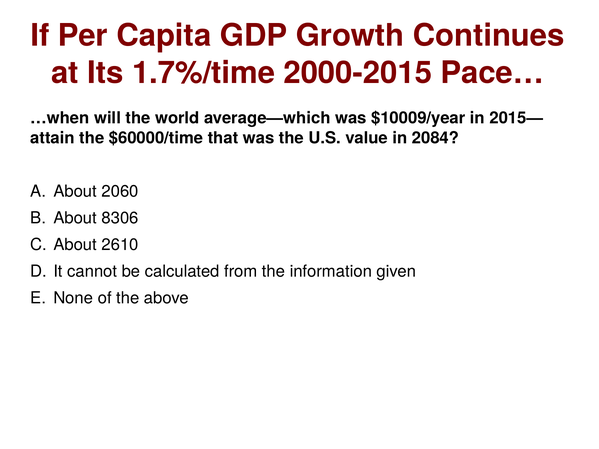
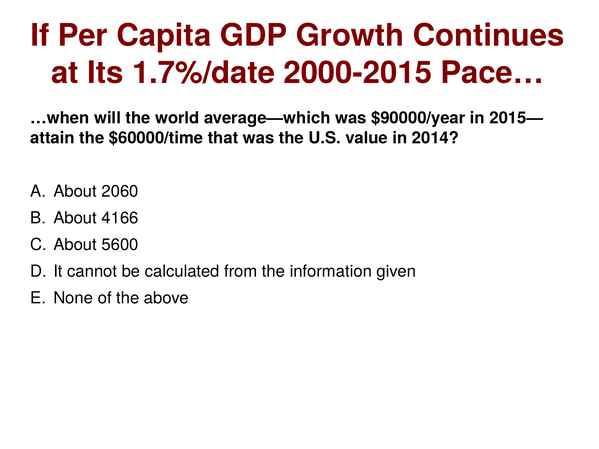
1.7%/time: 1.7%/time -> 1.7%/date (204, 73)
$10009/year: $10009/year -> $90000/year (418, 118)
2084: 2084 -> 2014 (435, 138)
8306: 8306 -> 4166 (120, 218)
2610: 2610 -> 5600 (120, 245)
